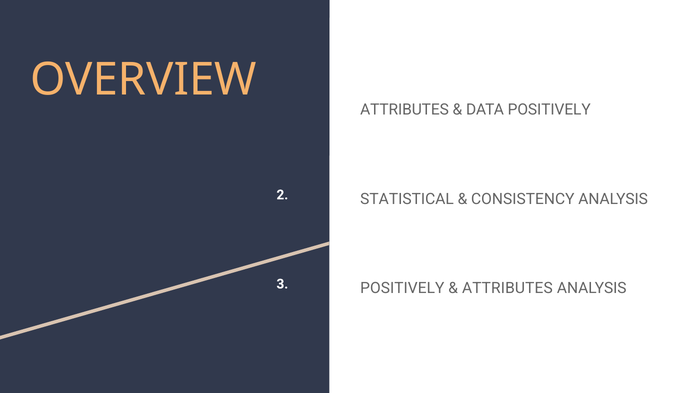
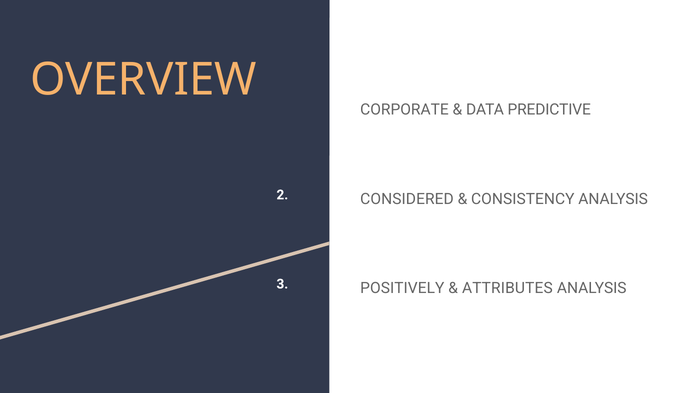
OVERVIEW ATTRIBUTES: ATTRIBUTES -> CORPORATE (404, 110)
DATA POSITIVELY: POSITIVELY -> PREDICTIVE (549, 110)
STATISTICAL: STATISTICAL -> CONSIDERED (407, 199)
